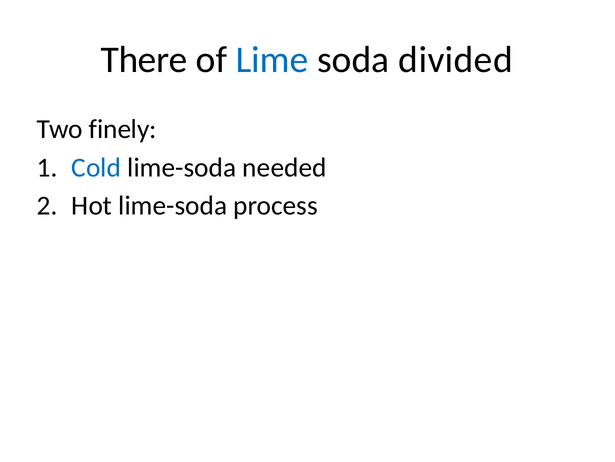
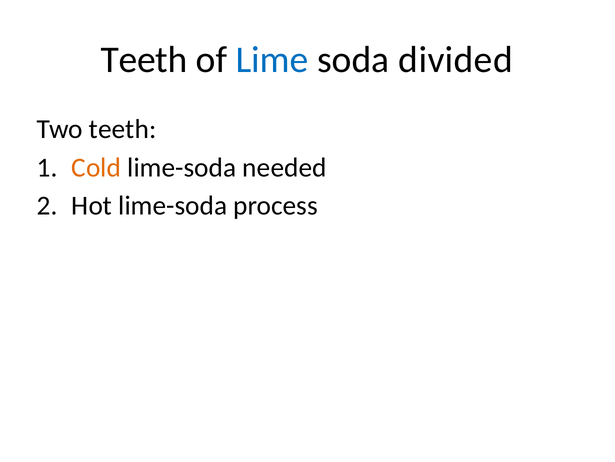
There: There -> Teeth (144, 60)
Two finely: finely -> teeth (123, 129)
Cold colour: blue -> orange (96, 167)
